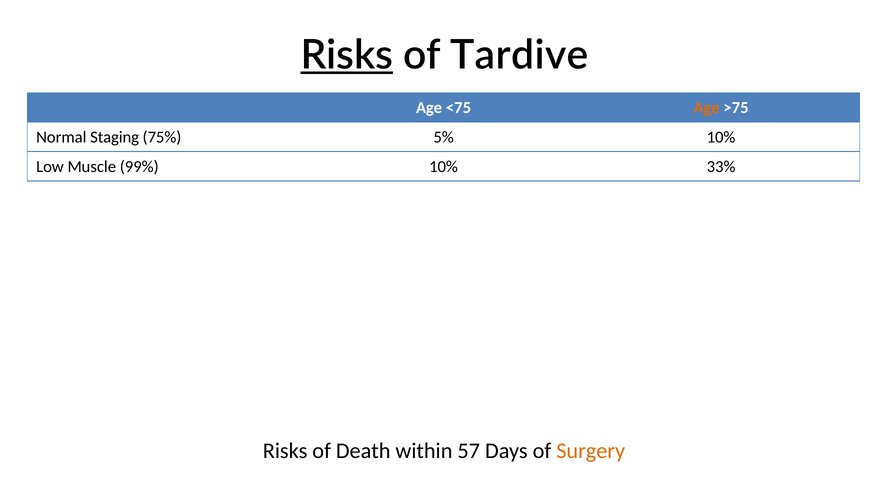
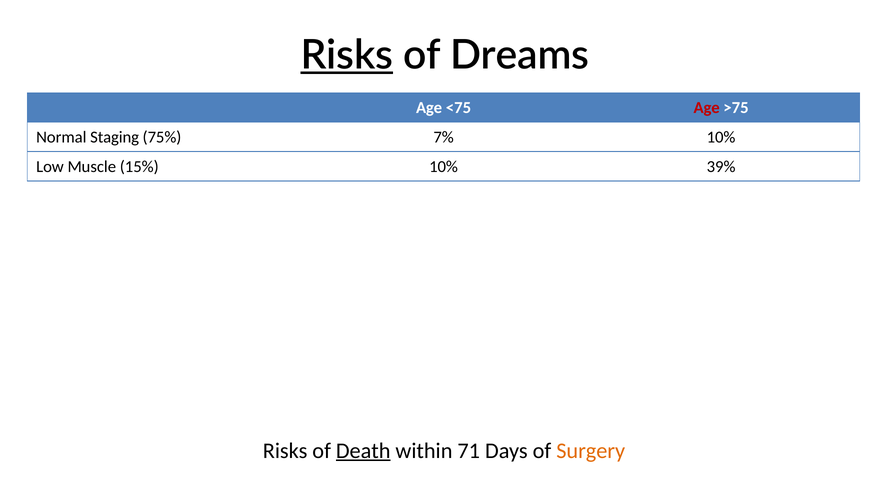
Tardive: Tardive -> Dreams (520, 55)
Age colour: orange -> red (707, 108)
5%: 5% -> 7% (444, 137)
99%: 99% -> 15% (139, 166)
33%: 33% -> 39% (721, 166)
Death underline: none -> present (363, 450)
57: 57 -> 71 (469, 450)
